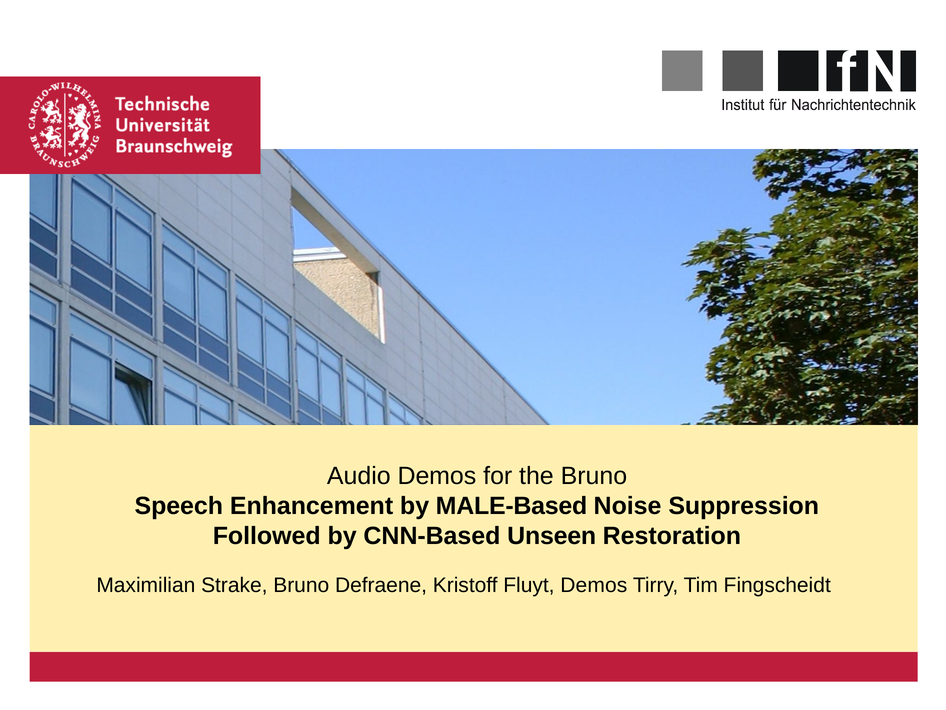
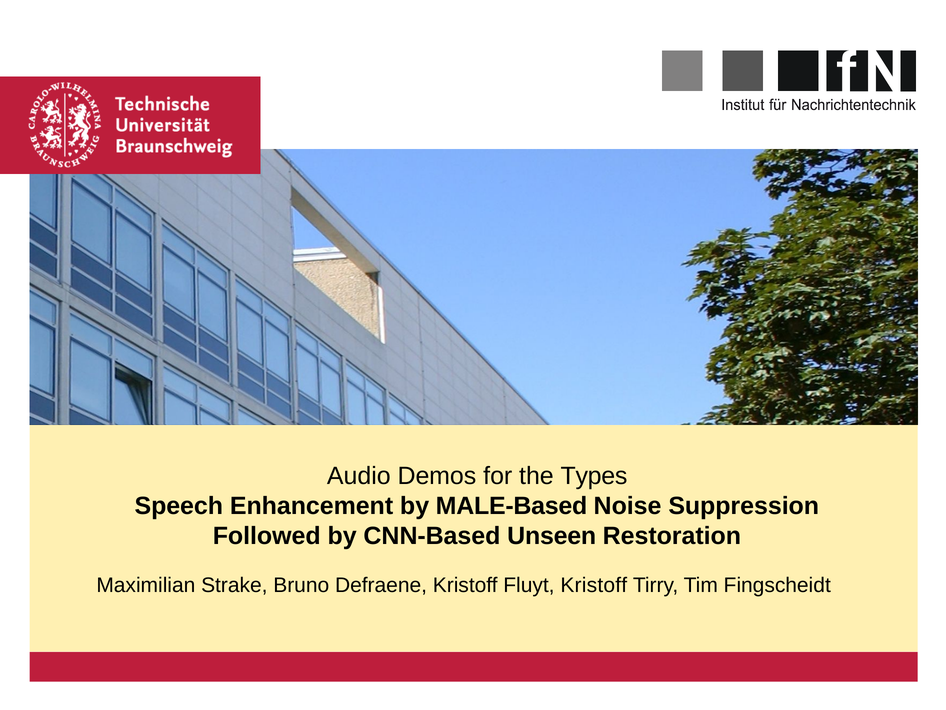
the Bruno: Bruno -> Types (594, 476)
Fluyt Demos: Demos -> Kristoff (594, 585)
